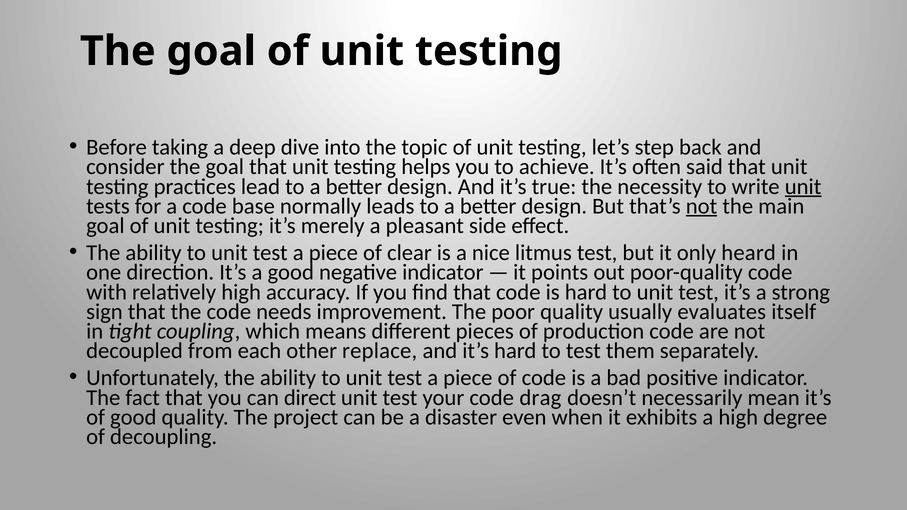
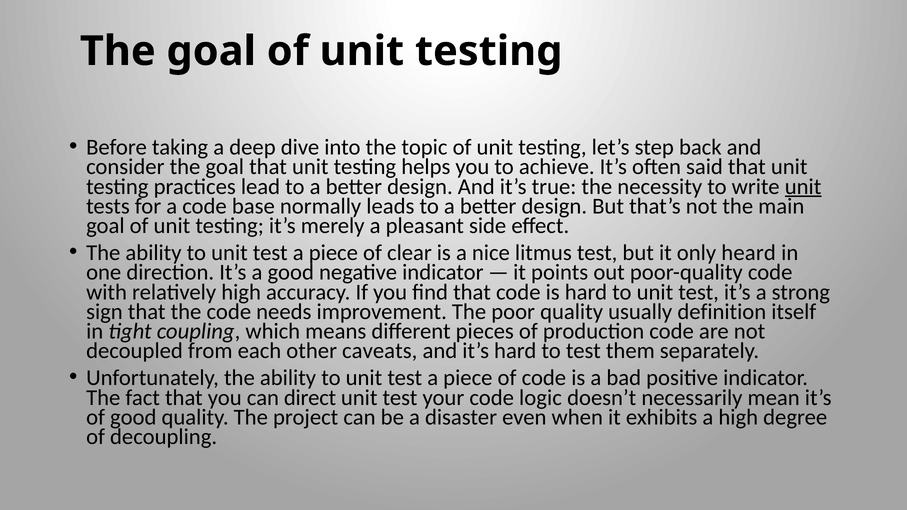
not underline: present -> none (702, 206)
evaluates: evaluates -> definition (722, 312)
replace: replace -> caveats (380, 351)
drag: drag -> logic (540, 398)
